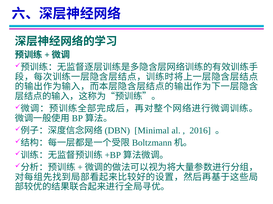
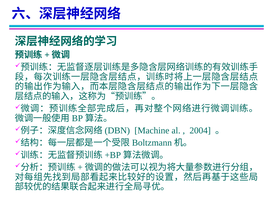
Minimal: Minimal -> Machine (152, 131)
2016: 2016 -> 2004 (200, 131)
